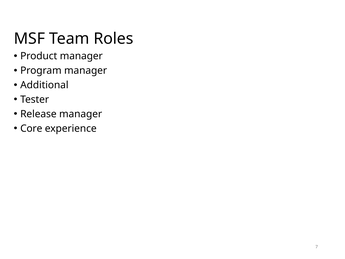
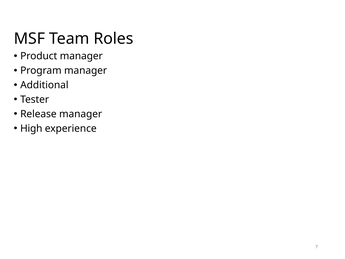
Core: Core -> High (31, 128)
